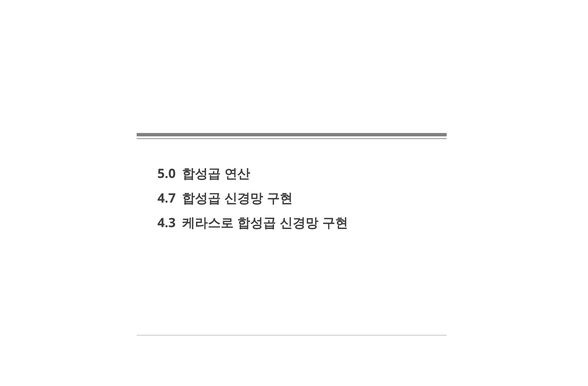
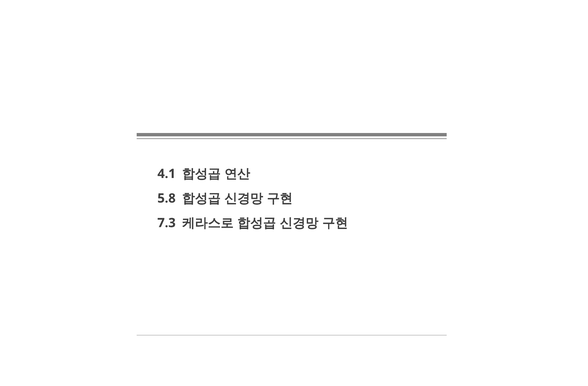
5.0: 5.0 -> 4.1 (167, 174)
4.7: 4.7 -> 5.8 (167, 198)
4.3: 4.3 -> 7.3 (167, 223)
